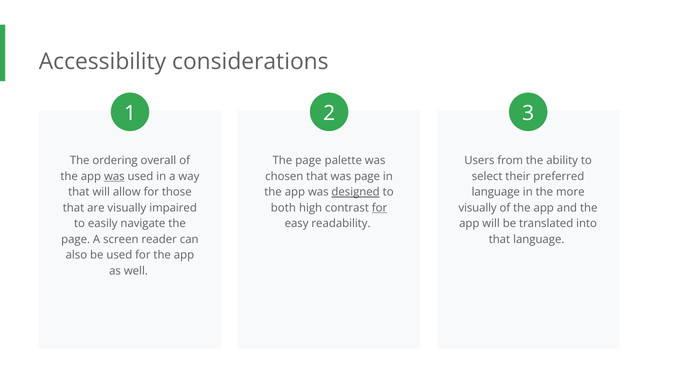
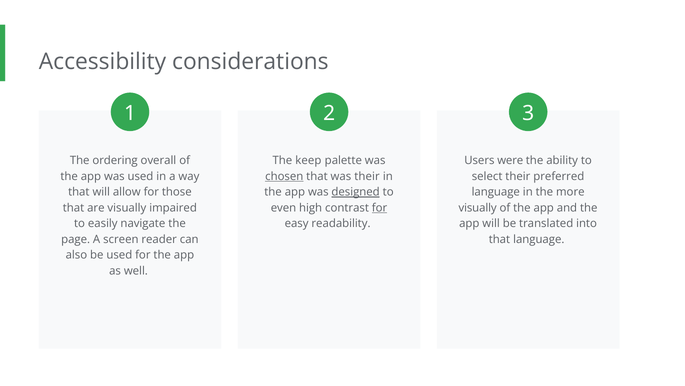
page: page -> keep (308, 160)
from: from -> were (510, 160)
was underline: present -> none (114, 176)
chosen underline: none -> present (284, 176)
was page: page -> their (367, 176)
both: both -> even (283, 207)
